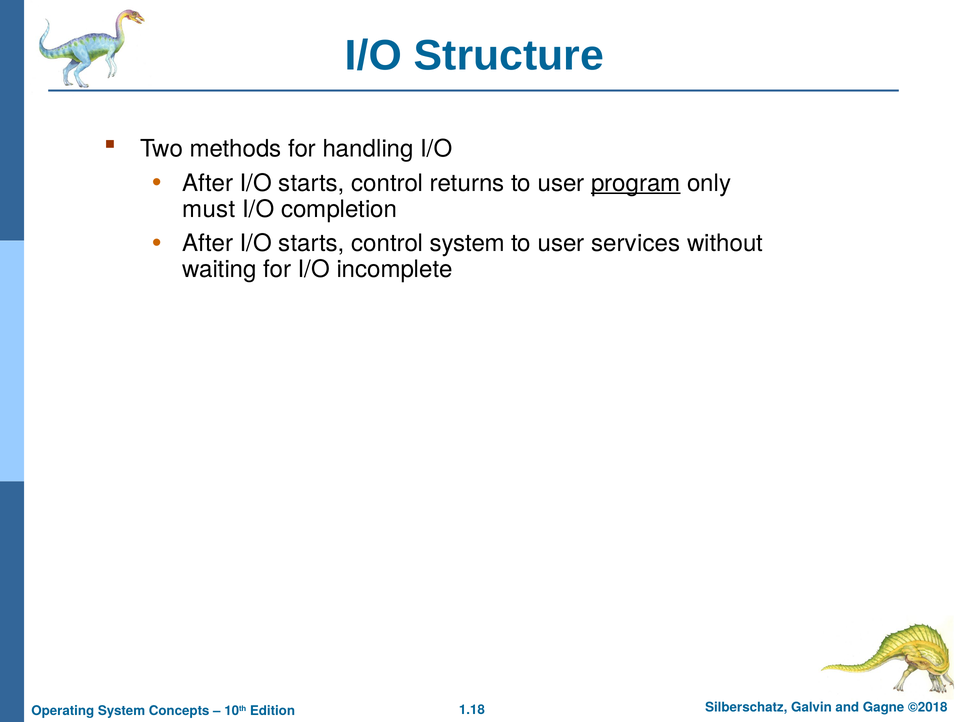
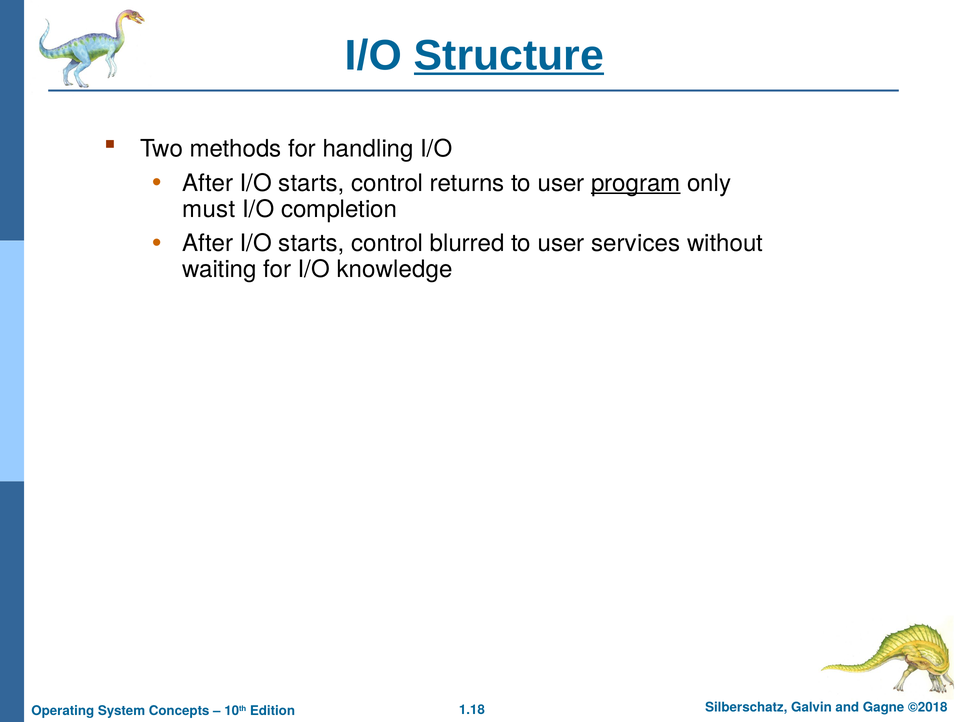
Structure underline: none -> present (509, 56)
control system: system -> blurred (467, 244)
incomplete: incomplete -> knowledge (395, 270)
